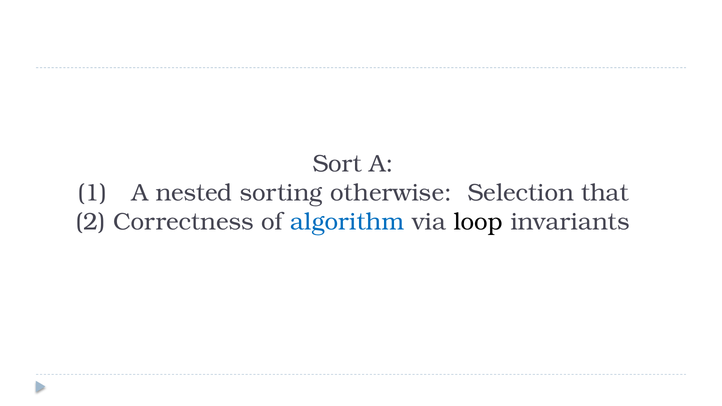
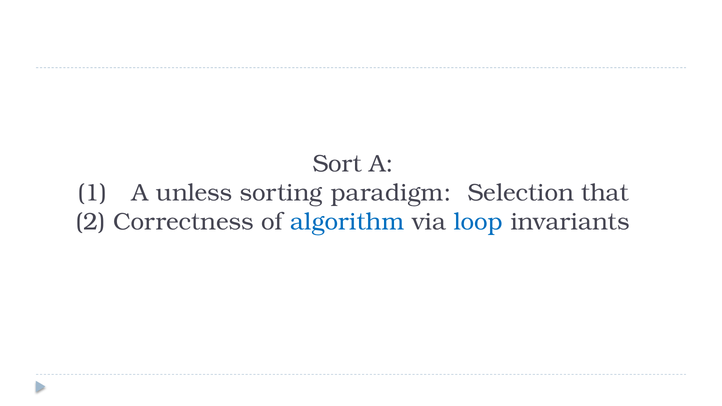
nested: nested -> unless (194, 193)
otherwise: otherwise -> paradigm (391, 193)
loop colour: black -> blue (478, 222)
